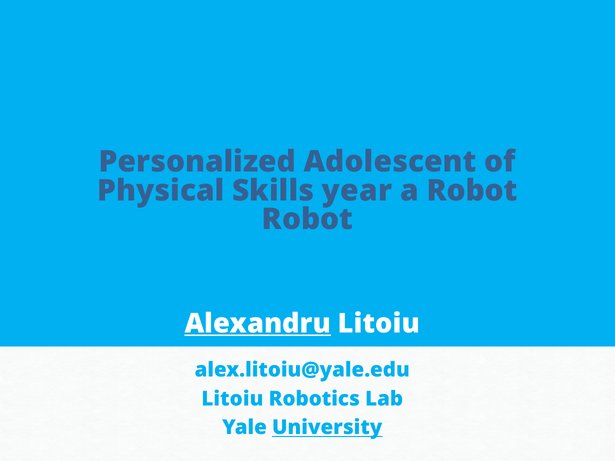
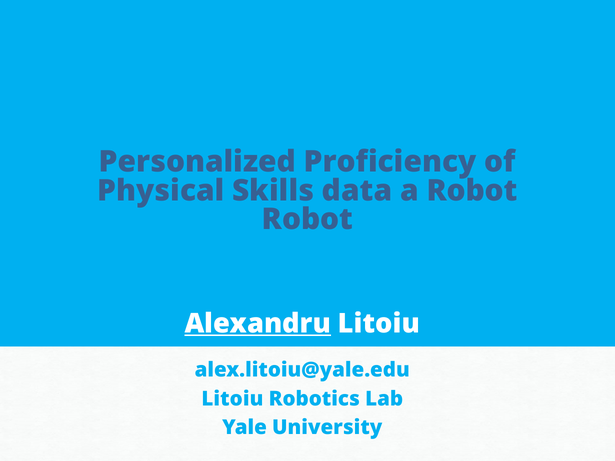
Adolescent: Adolescent -> Proficiency (390, 162)
year: year -> data (357, 191)
University underline: present -> none (327, 428)
